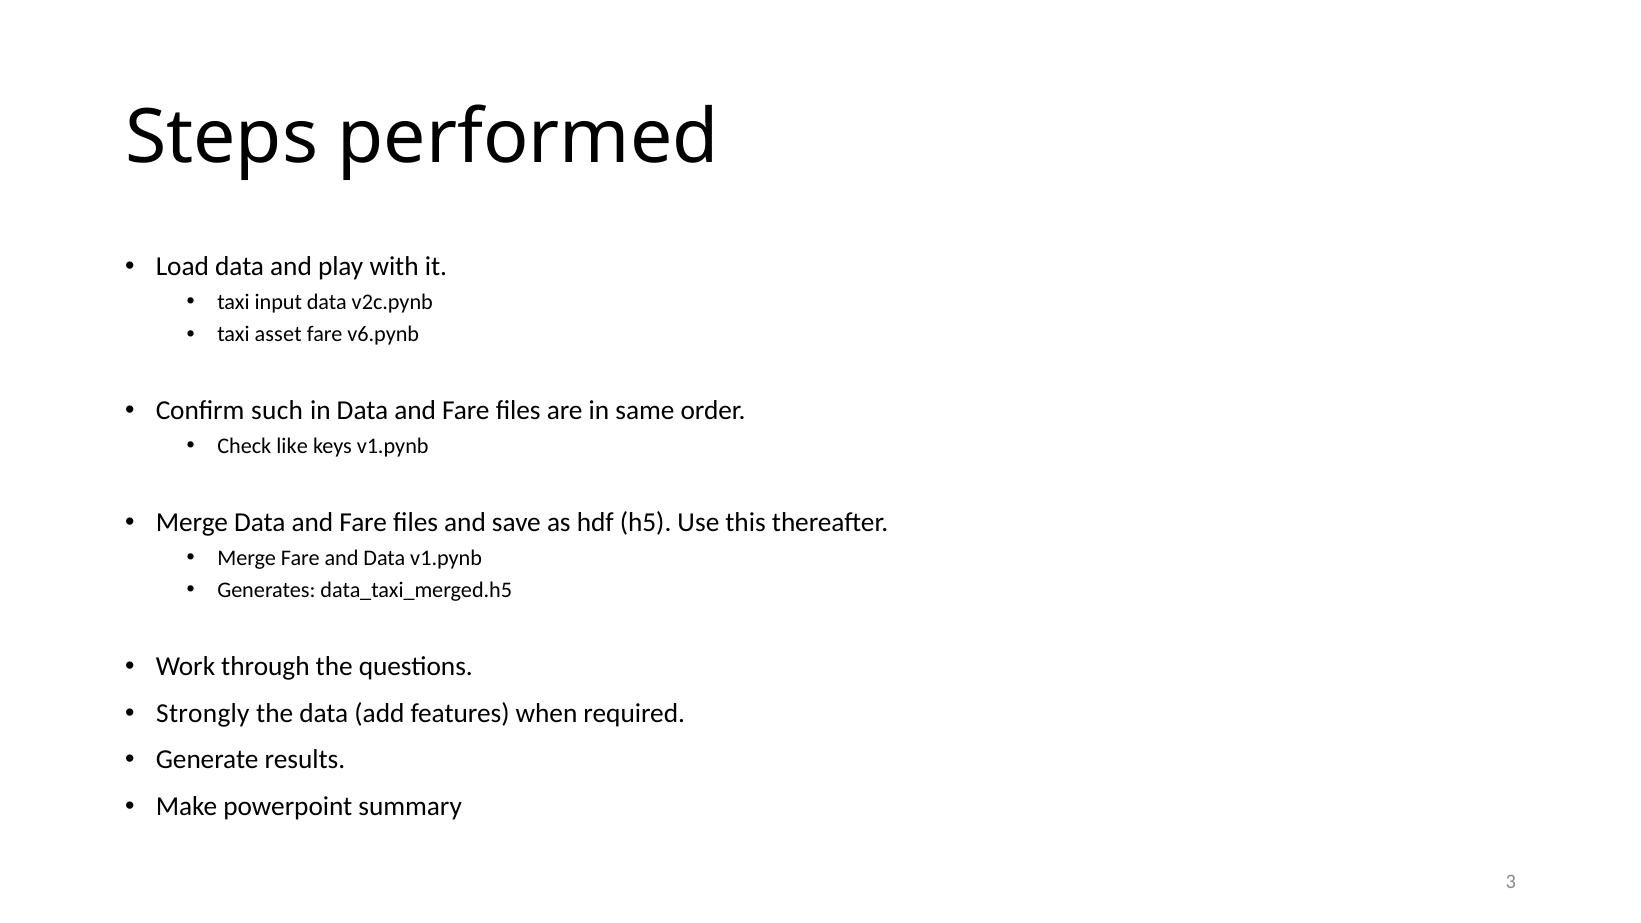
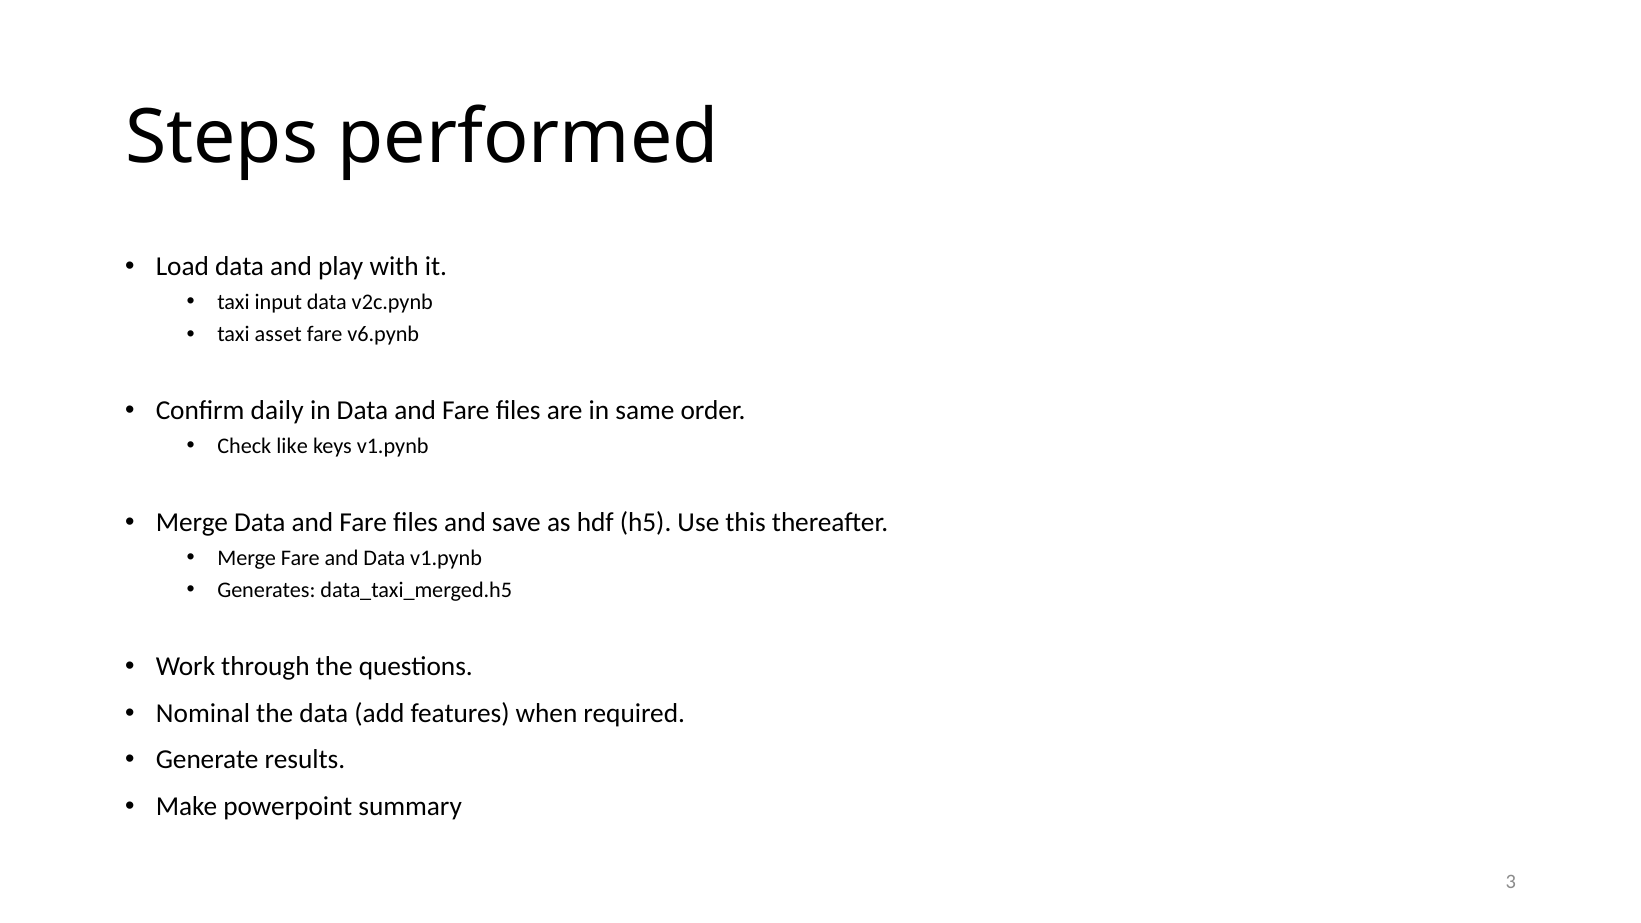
such: such -> daily (277, 411)
Strongly: Strongly -> Nominal (203, 713)
